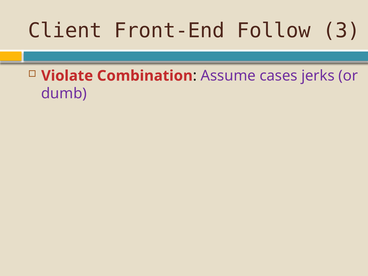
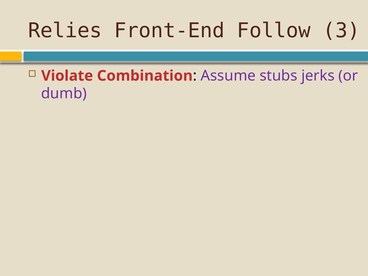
Client: Client -> Relies (65, 31)
cases: cases -> stubs (278, 76)
